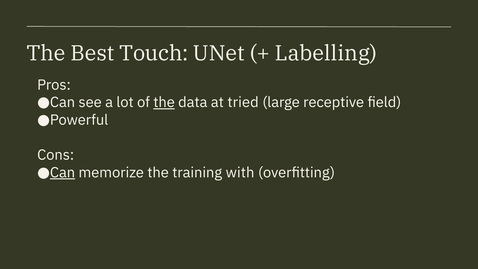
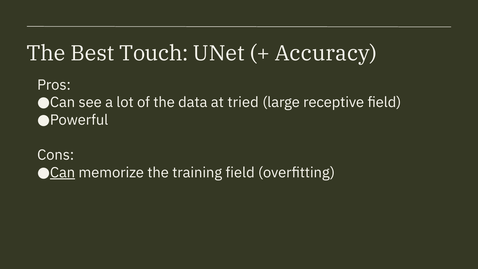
Labelling: Labelling -> Accuracy (326, 53)
the underline: present -> none (164, 102)
training with: with -> field (240, 172)
